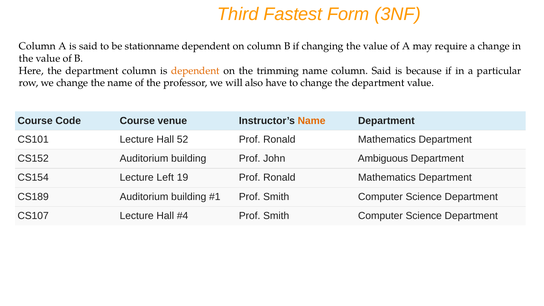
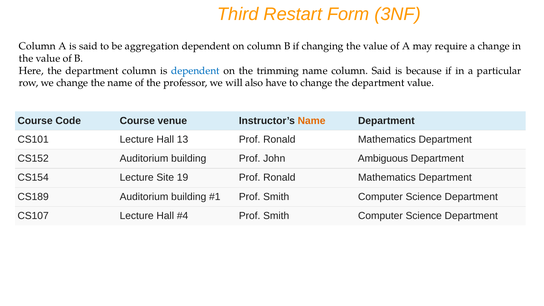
Fastest: Fastest -> Restart (293, 14)
stationname: stationname -> aggregation (152, 46)
dependent colour: orange -> blue (195, 71)
52: 52 -> 13 (183, 140)
Left: Left -> Site (165, 178)
